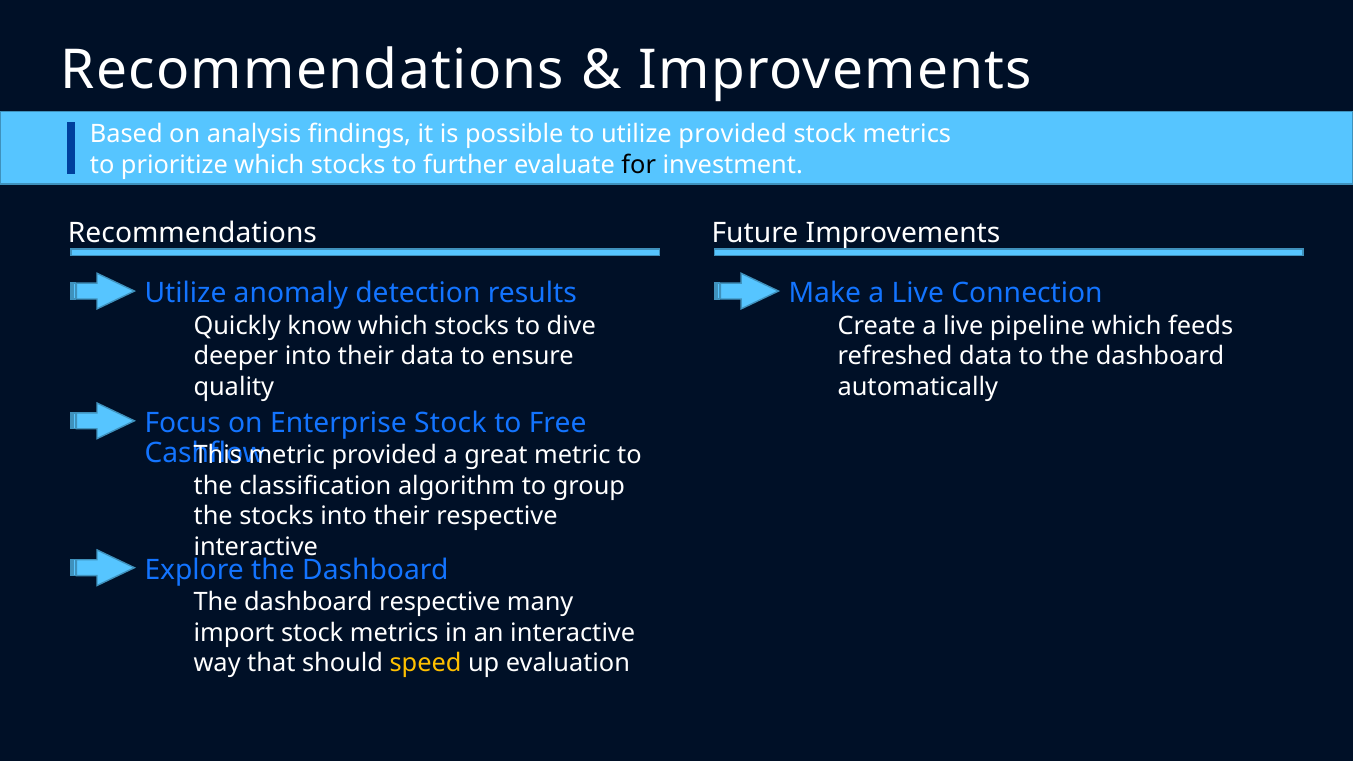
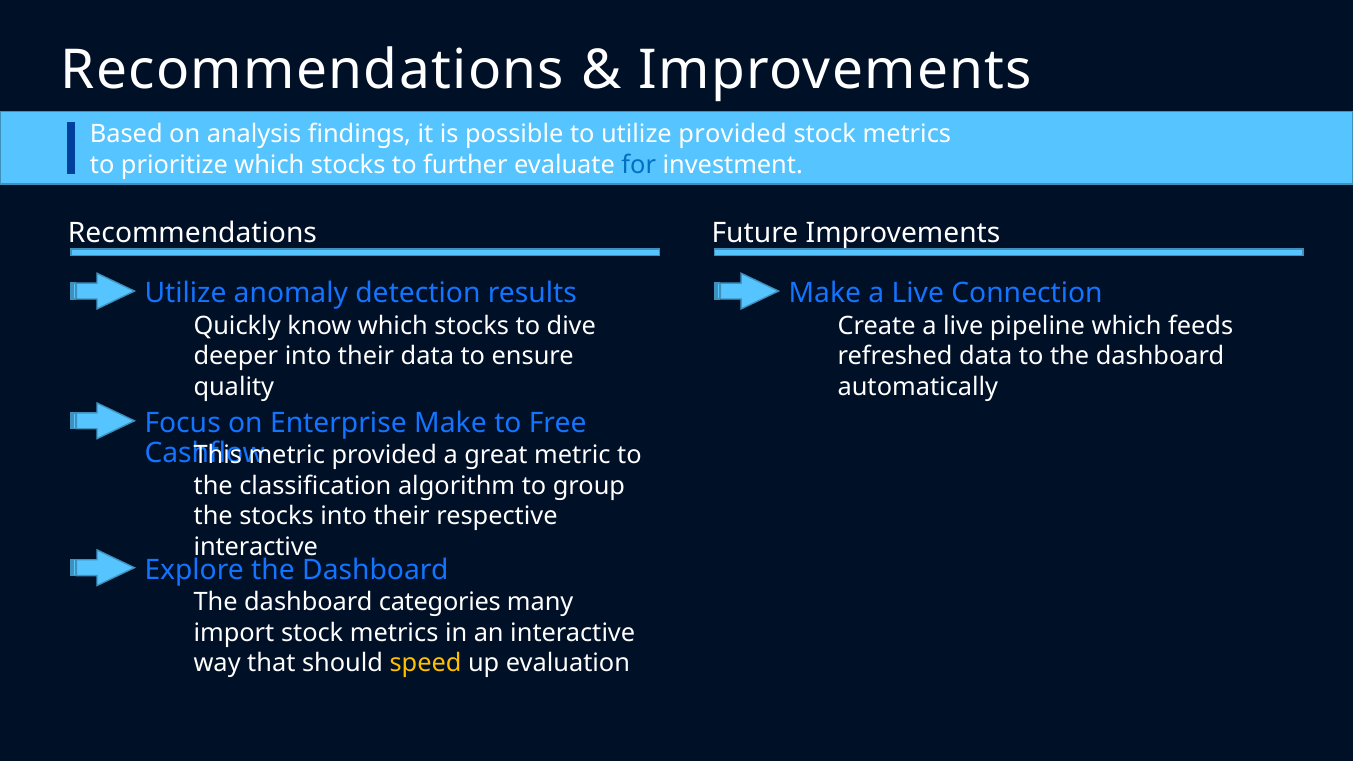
for colour: black -> blue (639, 165)
Enterprise Stock: Stock -> Make (450, 423)
dashboard respective: respective -> categories (440, 603)
